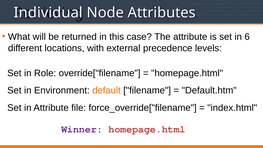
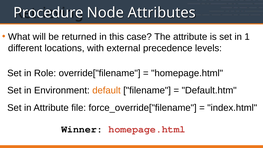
Individual: Individual -> Procedure (48, 13)
6: 6 -> 1 (247, 37)
Winner colour: purple -> black (82, 129)
